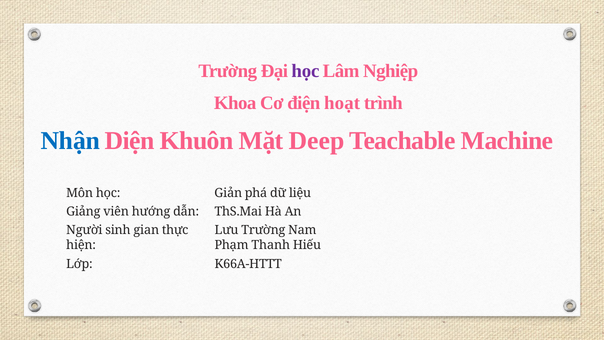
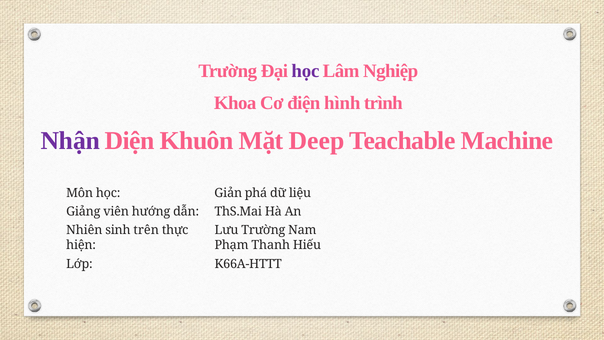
hoạt: hoạt -> hình (342, 103)
Nhận colour: blue -> purple (70, 141)
Người: Người -> Nhiên (84, 230)
gian: gian -> trên (146, 230)
